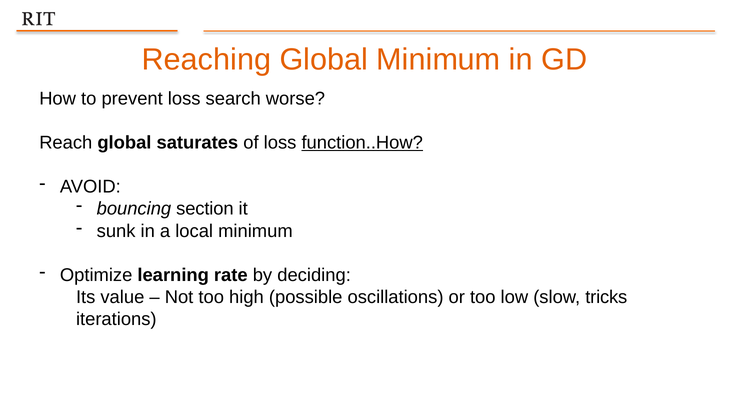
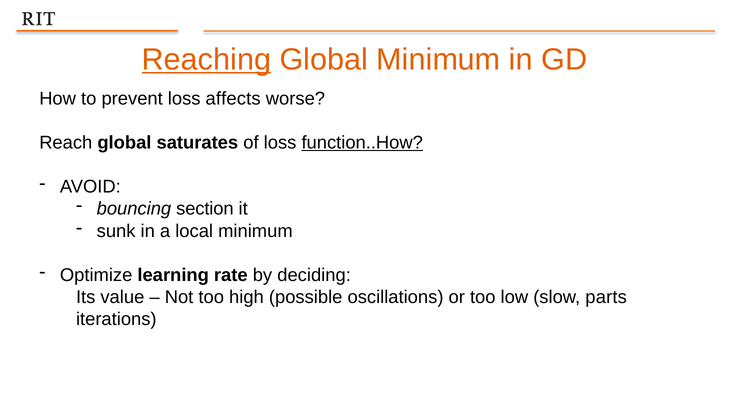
Reaching underline: none -> present (206, 59)
search: search -> affects (233, 98)
tricks: tricks -> parts (606, 297)
